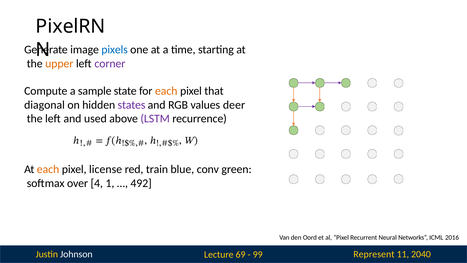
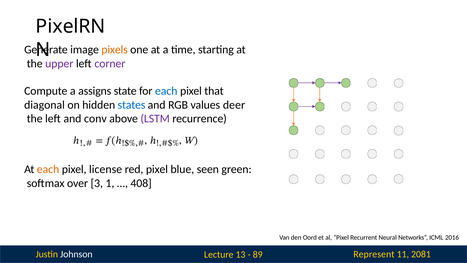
pixels colour: blue -> orange (115, 49)
upper colour: orange -> purple (59, 63)
sample: sample -> assigns (95, 91)
each colour: orange -> blue (166, 91)
states colour: purple -> blue (132, 105)
used: used -> conv (95, 118)
red train: train -> pixel (157, 169)
conv: conv -> seen (208, 169)
4: 4 -> 3 (97, 183)
492: 492 -> 408 (141, 183)
69: 69 -> 13 (241, 254)
99: 99 -> 89 (258, 254)
2040: 2040 -> 2081 (421, 254)
